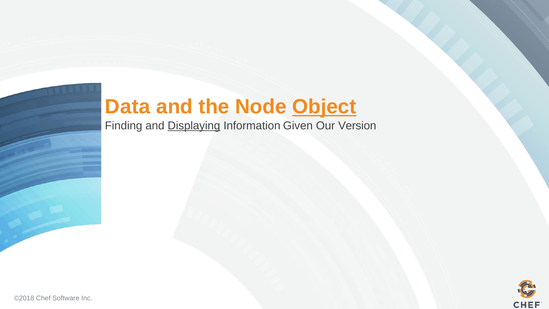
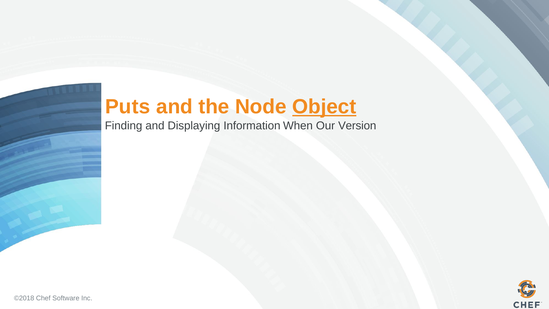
Data: Data -> Puts (128, 107)
Displaying underline: present -> none (194, 126)
Given: Given -> When (298, 126)
